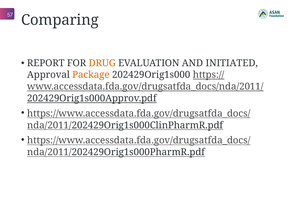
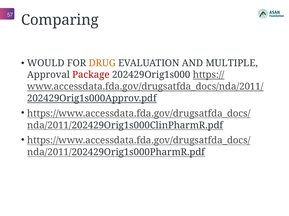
REPORT: REPORT -> WOULD (46, 63)
INITIATED: INITIATED -> MULTIPLE (232, 63)
Package colour: orange -> red (91, 75)
